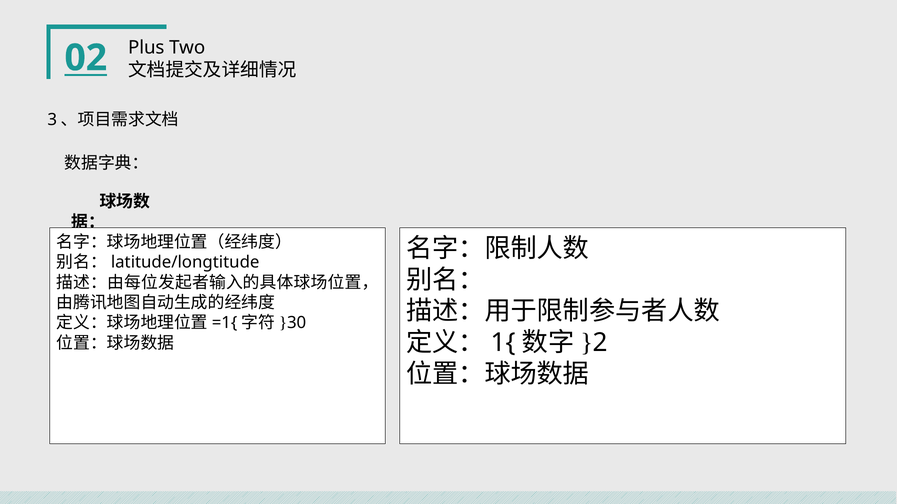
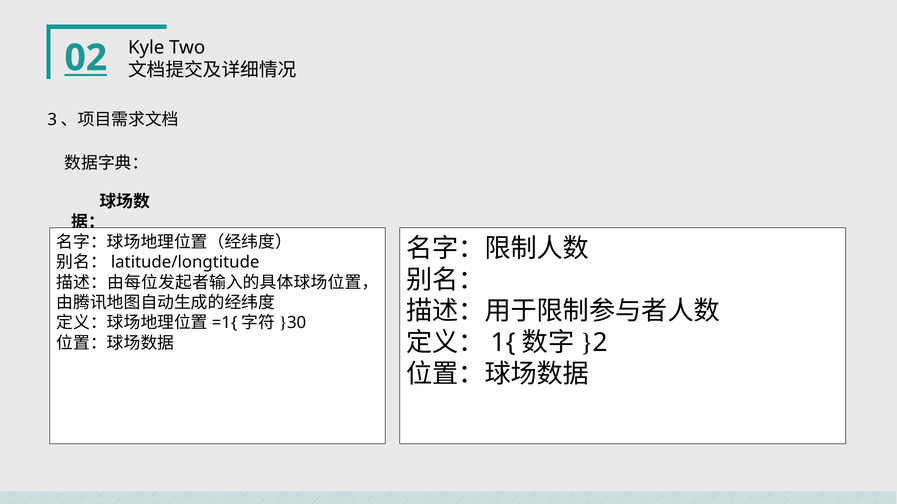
Plus: Plus -> Kyle (146, 48)
